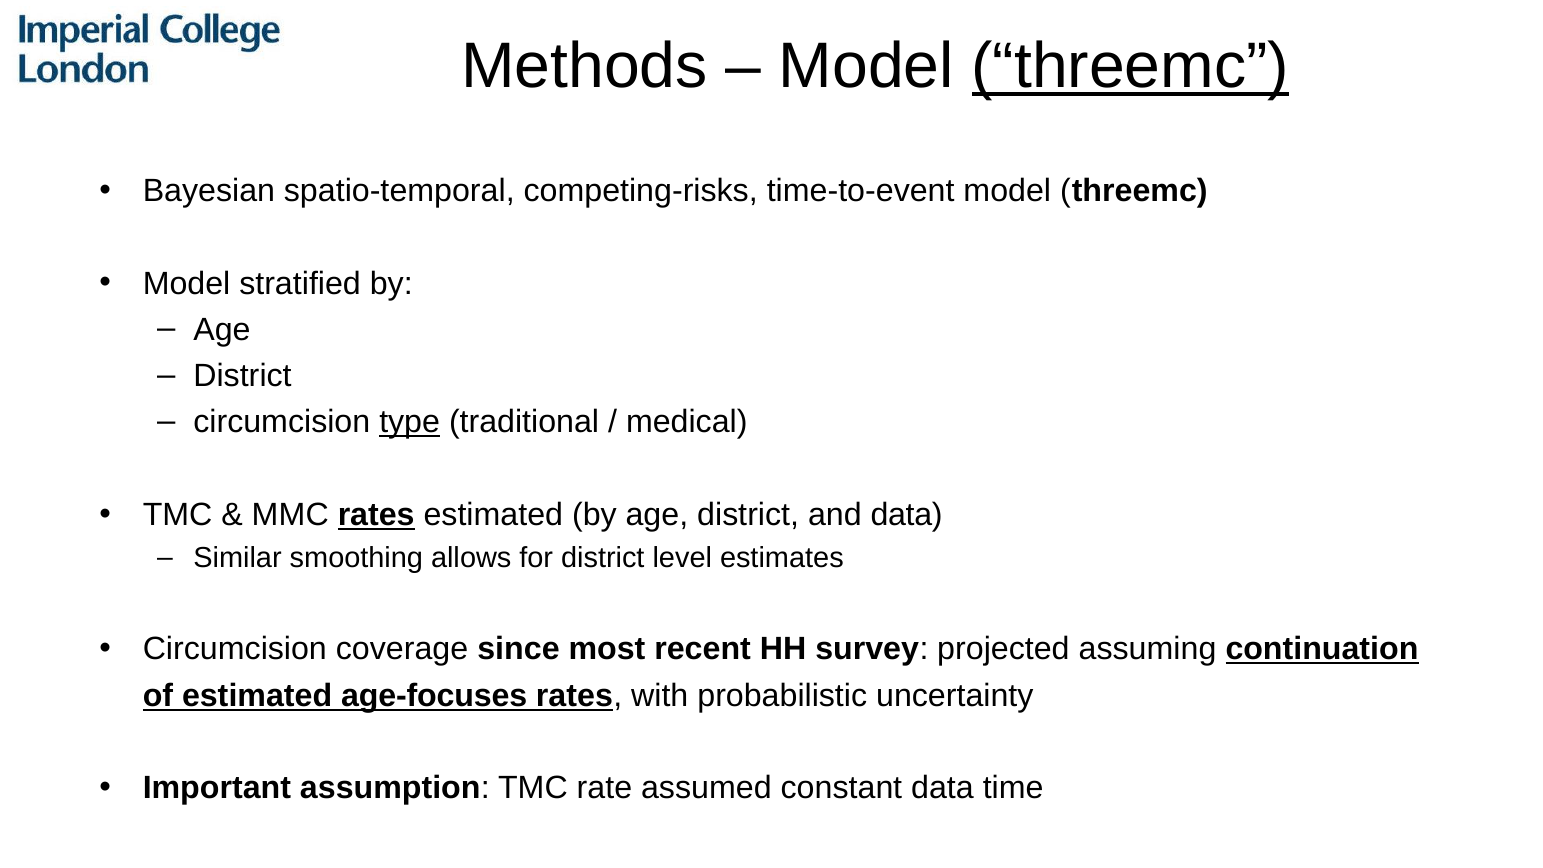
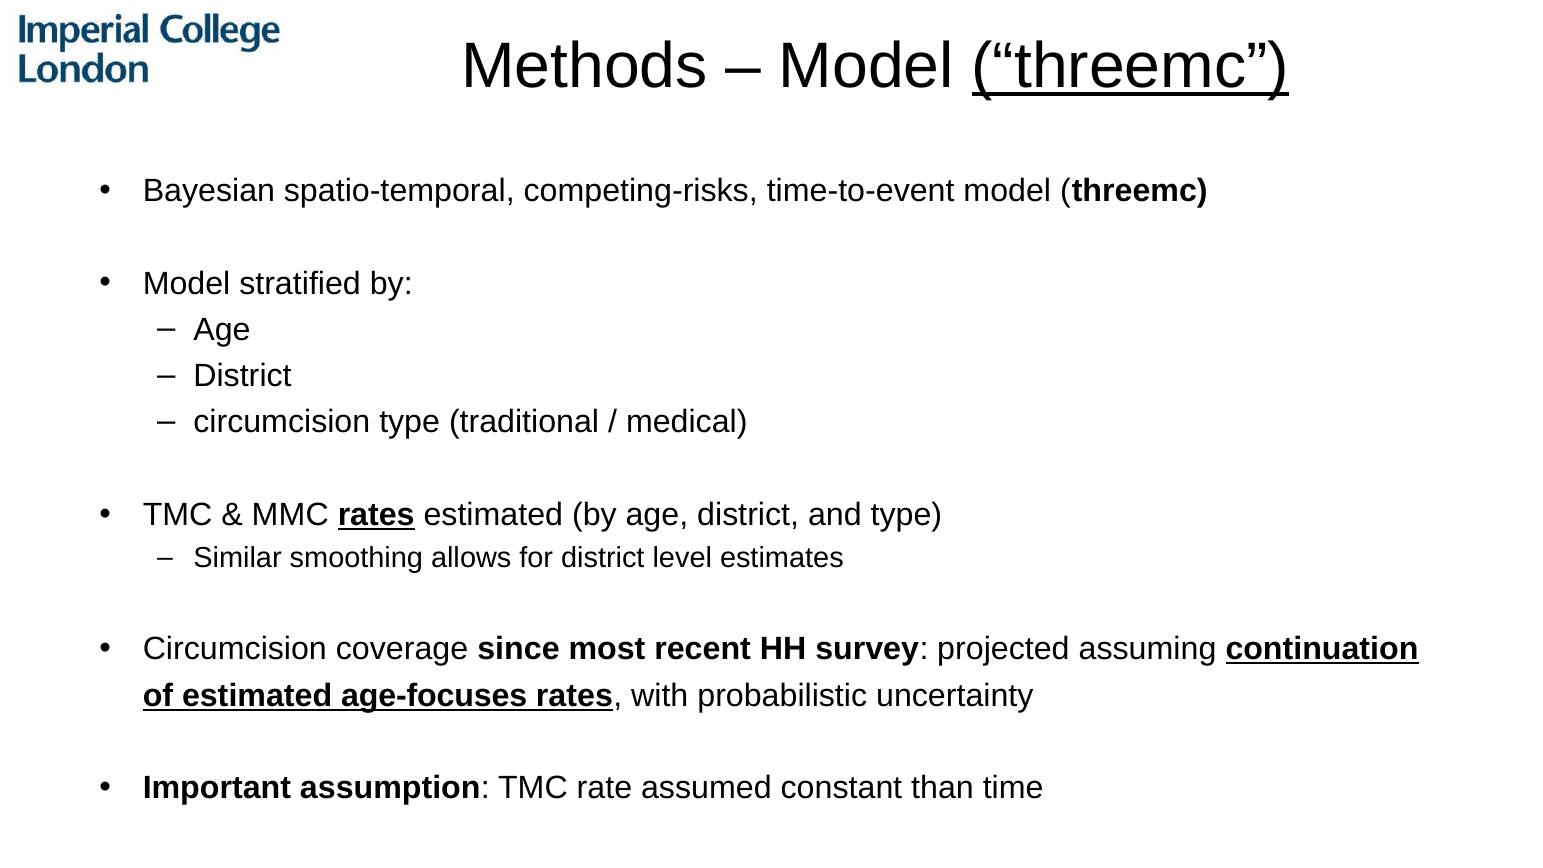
type underline: present -> none (410, 422)
and data: data -> type (906, 515)
constant data: data -> than (942, 788)
